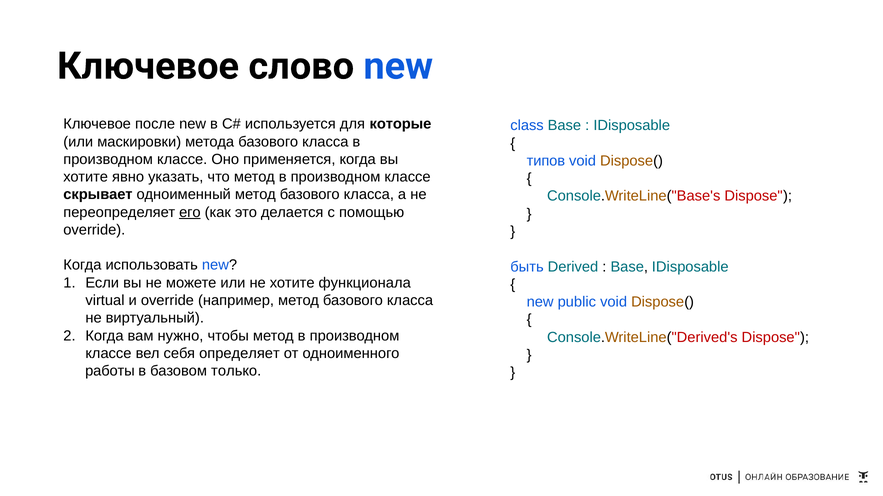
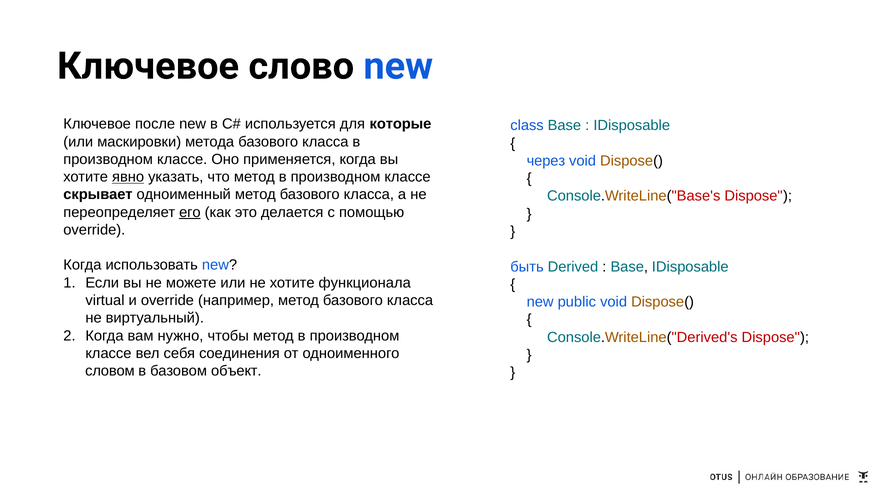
типов: типов -> через (546, 161)
явно underline: none -> present (128, 177)
определяет: определяет -> соединения (239, 354)
работы: работы -> словом (110, 371)
только: только -> объект (236, 371)
